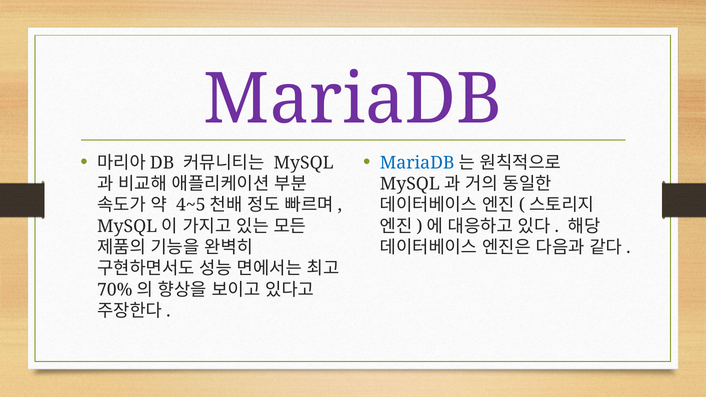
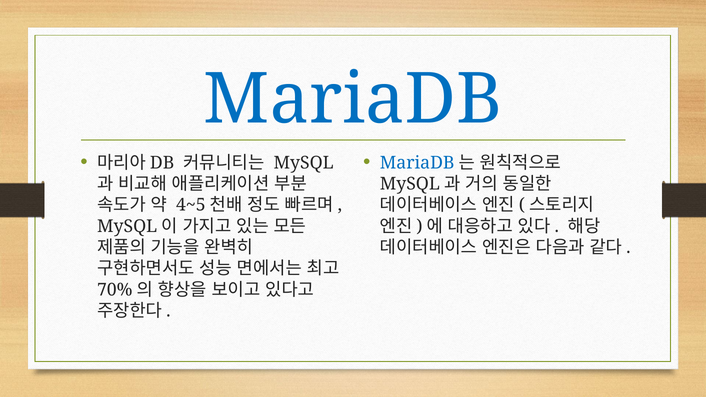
MariaDB colour: purple -> blue (353, 100)
